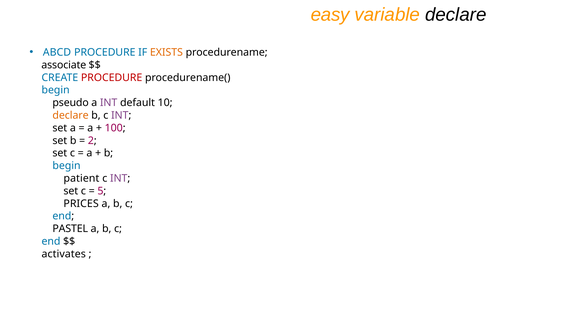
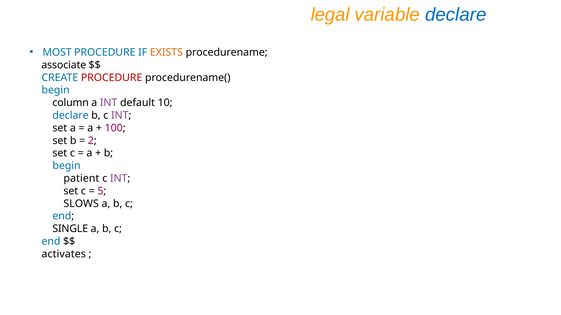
easy: easy -> legal (330, 15)
declare colour: black -> blue (456, 15)
ABCD: ABCD -> MOST (57, 52)
pseudo: pseudo -> column (71, 103)
declare colour: orange -> blue (71, 116)
PRICES: PRICES -> SLOWS (81, 204)
PASTEL: PASTEL -> SINGLE (70, 229)
